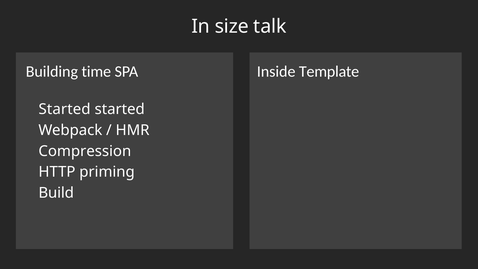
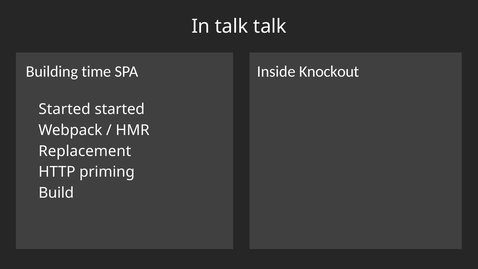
In size: size -> talk (232, 26)
Template: Template -> Knockout (329, 72)
Compression: Compression -> Replacement (85, 151)
